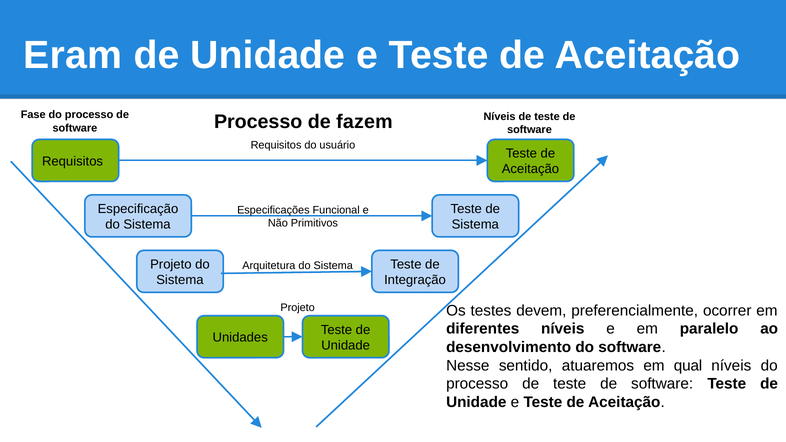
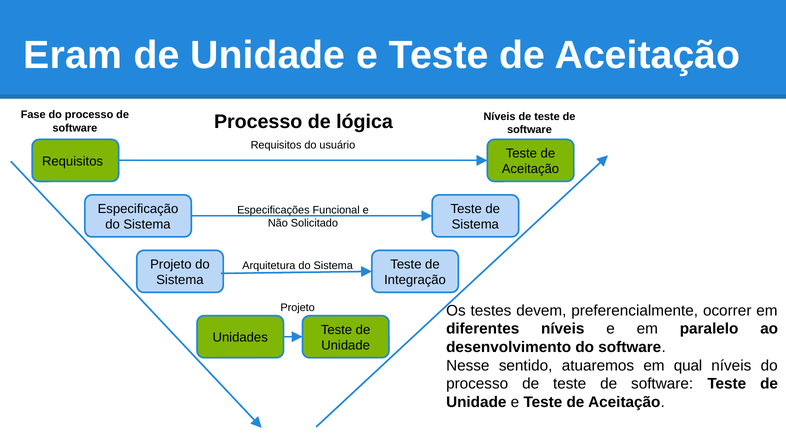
fazem: fazem -> lógica (365, 122)
Primitivos: Primitivos -> Solicitado (314, 223)
